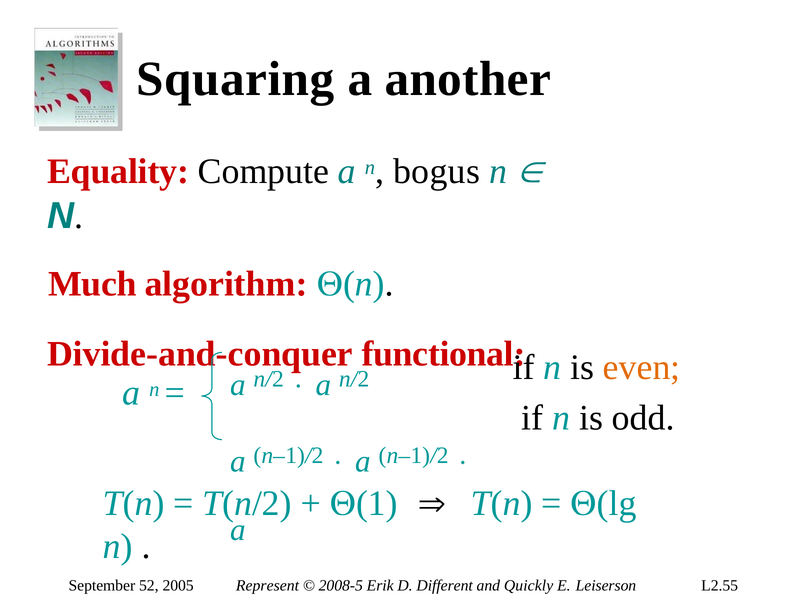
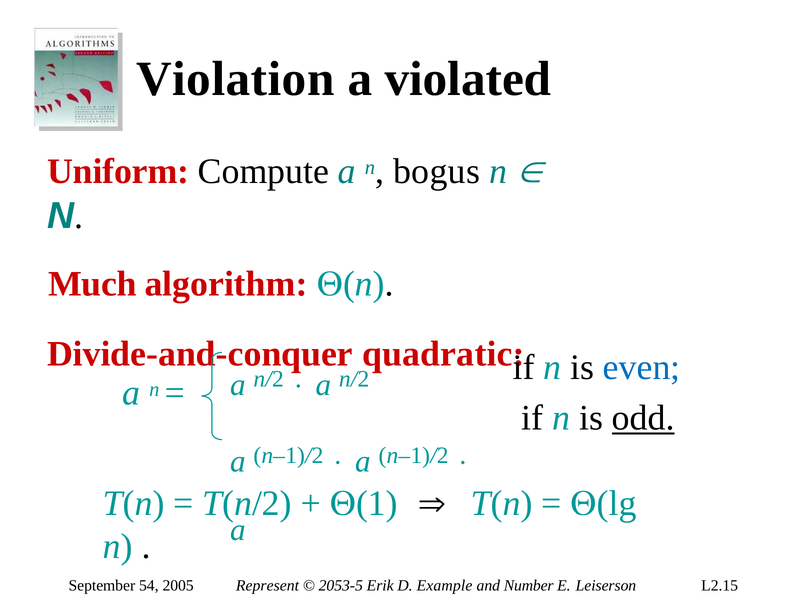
Squaring: Squaring -> Violation (235, 79)
another: another -> violated (468, 79)
Equality: Equality -> Uniform (118, 171)
functional: functional -> quadratic (443, 354)
even colour: orange -> blue (642, 367)
odd underline: none -> present (643, 418)
52: 52 -> 54 (149, 586)
2008-5: 2008-5 -> 2053-5 (341, 586)
Different: Different -> Example (445, 586)
Quickly: Quickly -> Number (529, 586)
L2.55: L2.55 -> L2.15 (720, 586)
